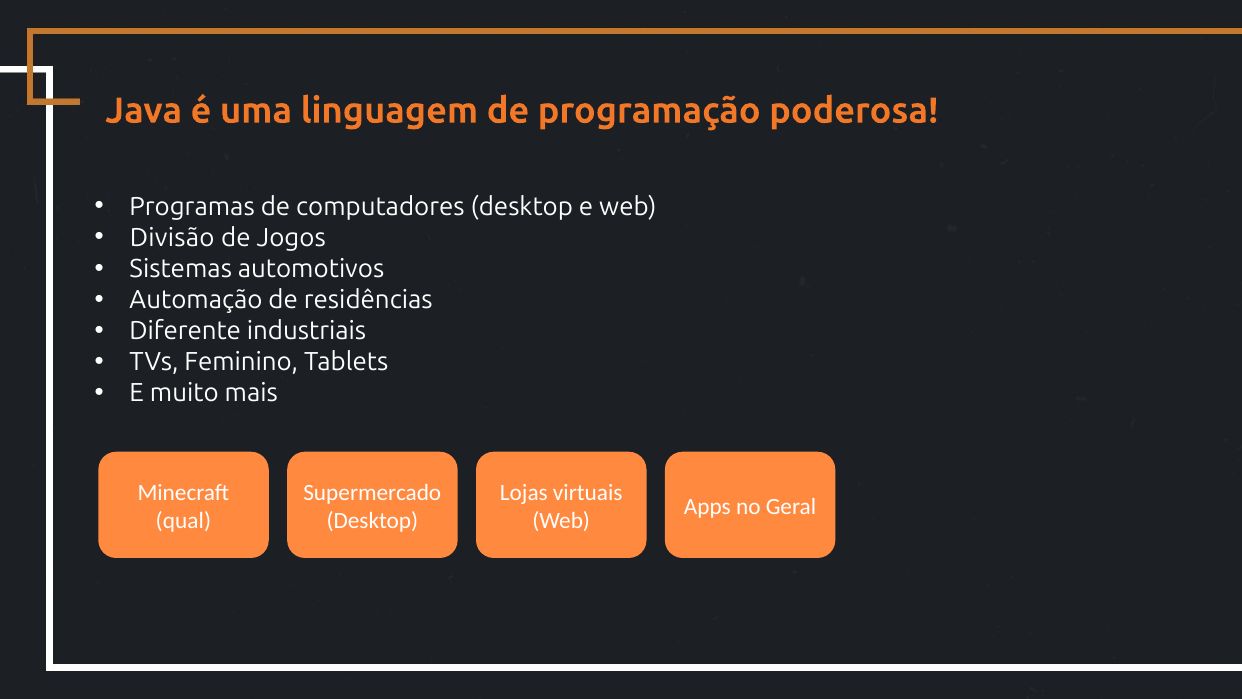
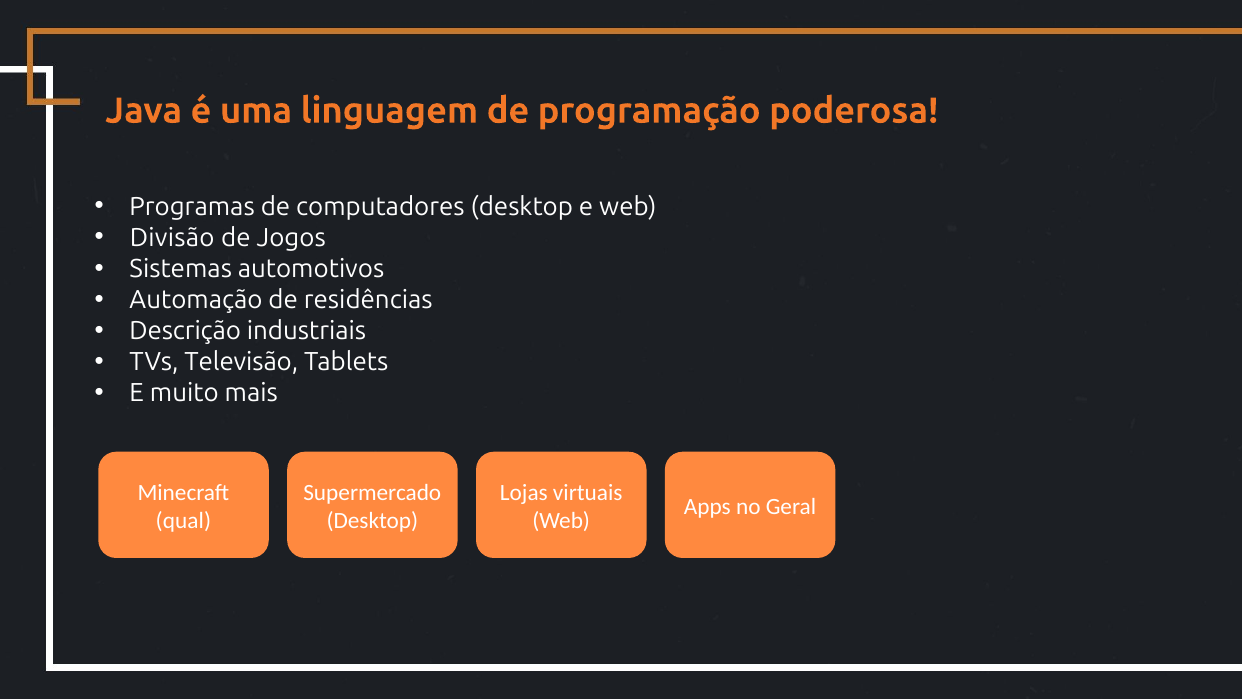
Diferente: Diferente -> Descrição (185, 331)
Feminino: Feminino -> Televisão (241, 362)
